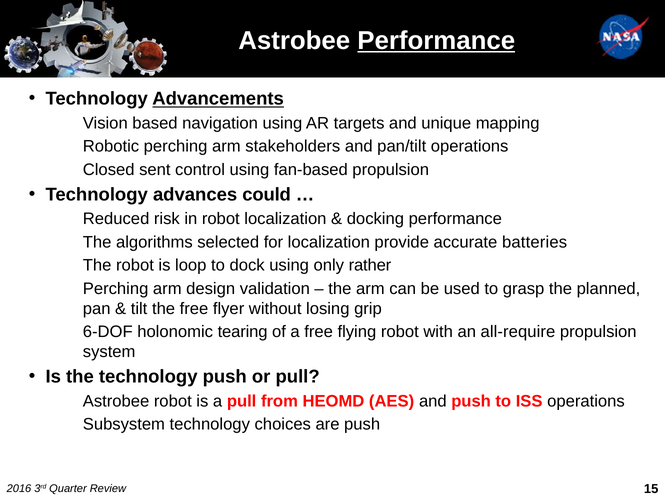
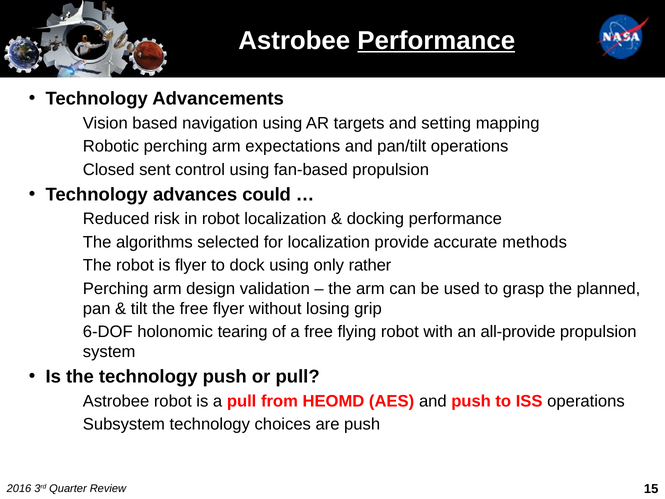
Advancements underline: present -> none (218, 99)
unique: unique -> setting (446, 123)
stakeholders: stakeholders -> expectations (293, 146)
batteries: batteries -> methods (535, 242)
is loop: loop -> flyer (191, 265)
all-require: all-require -> all-provide (518, 332)
